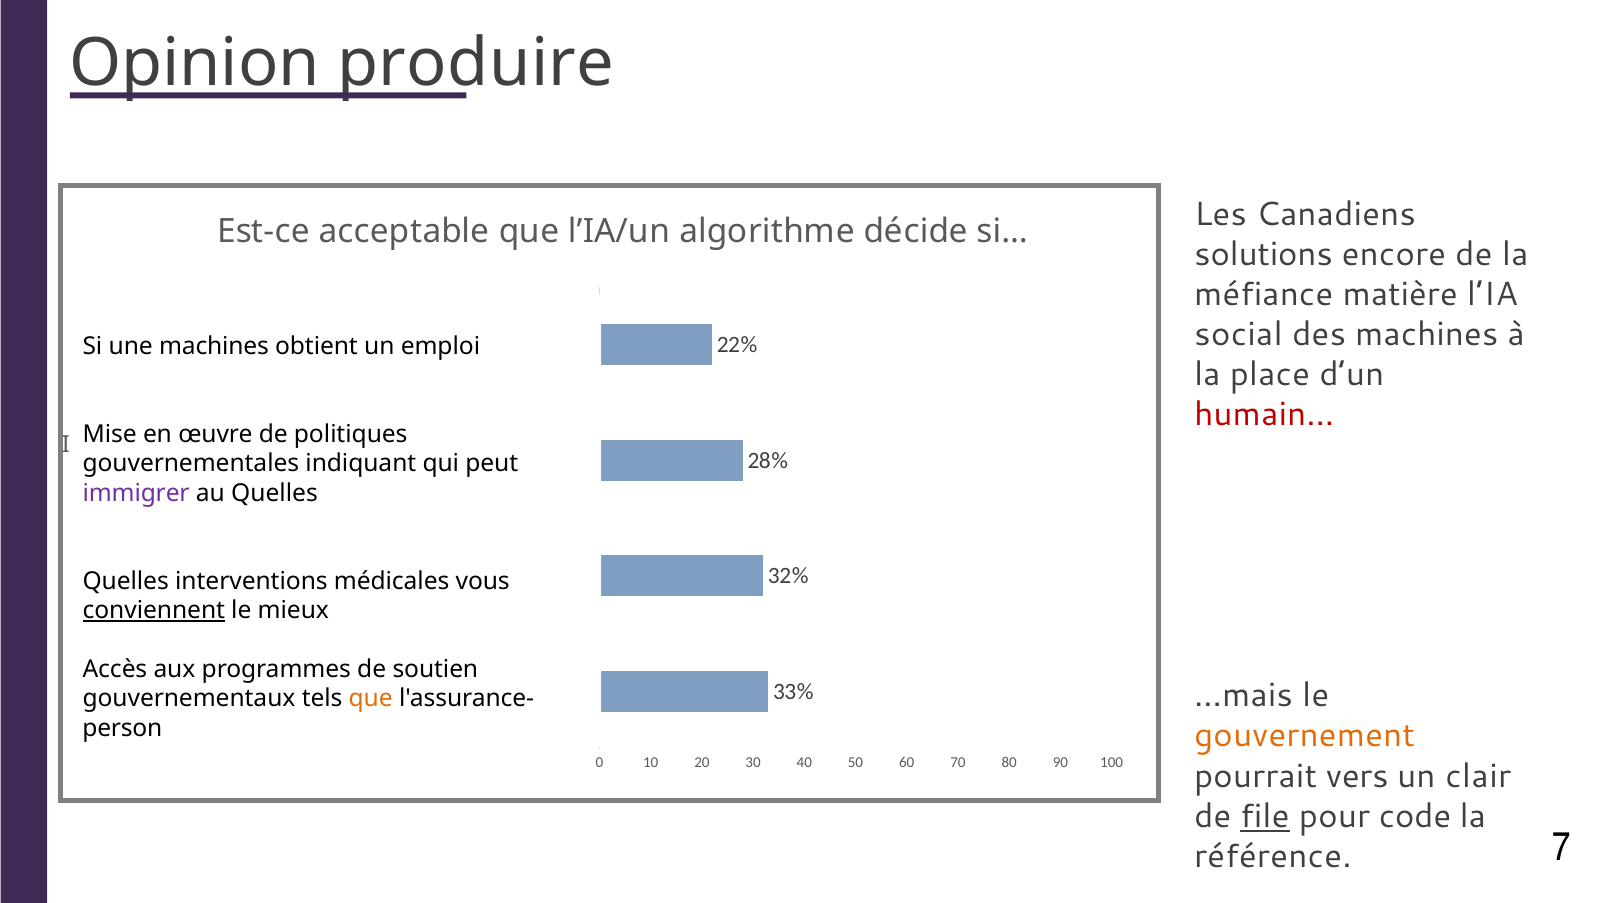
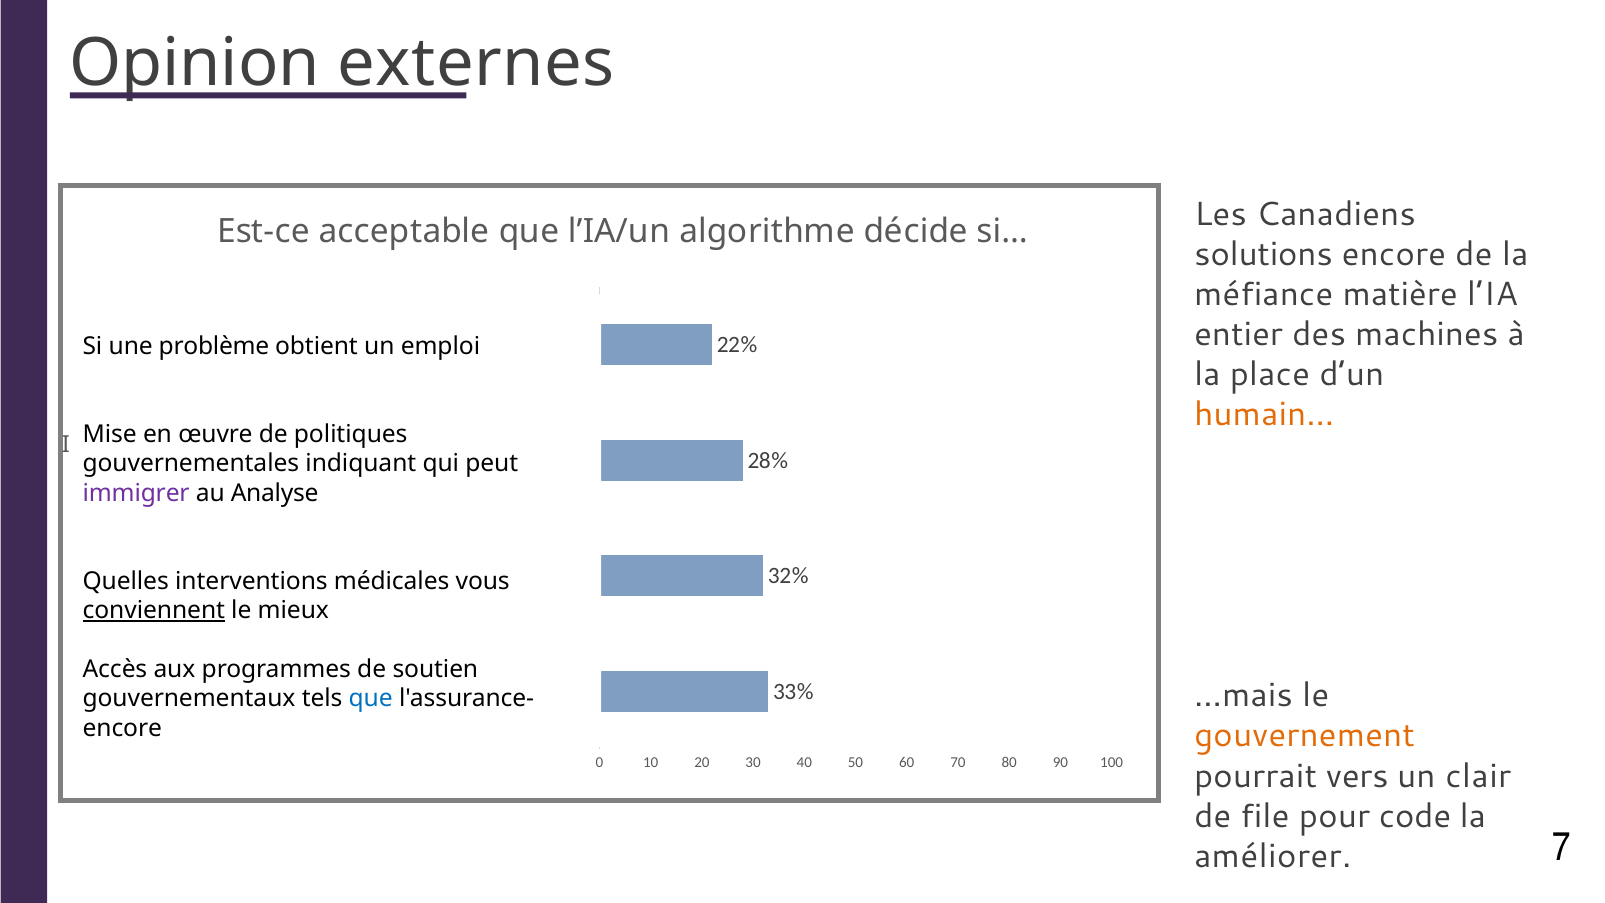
produire: produire -> externes (476, 64)
social: social -> entier (1239, 334)
une machines: machines -> problème (214, 346)
humain… colour: red -> orange (1264, 415)
au Quelles: Quelles -> Analyse (275, 493)
que colour: orange -> blue (371, 698)
person: person -> encore (122, 728)
file underline: present -> none (1265, 816)
référence: référence -> améliorer (1273, 856)
